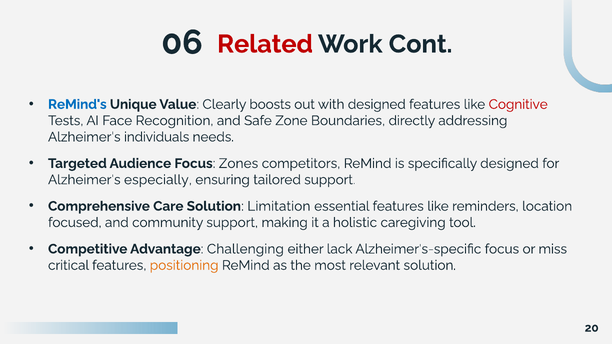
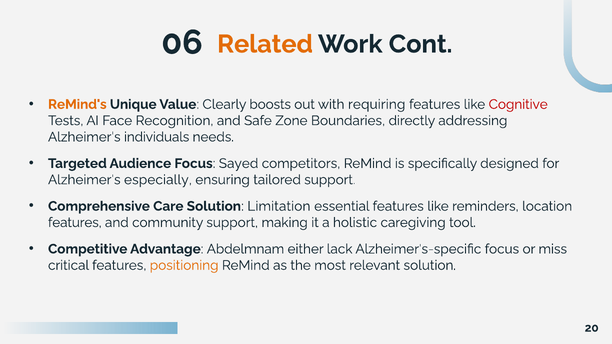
Related colour: red -> orange (265, 44)
ReMind's colour: blue -> orange (77, 104)
with designed: designed -> requiring (377, 104)
Zones: Zones -> Sayed (239, 164)
focused: focused -> features (75, 223)
Challenging: Challenging -> Abdelmnam (245, 249)
